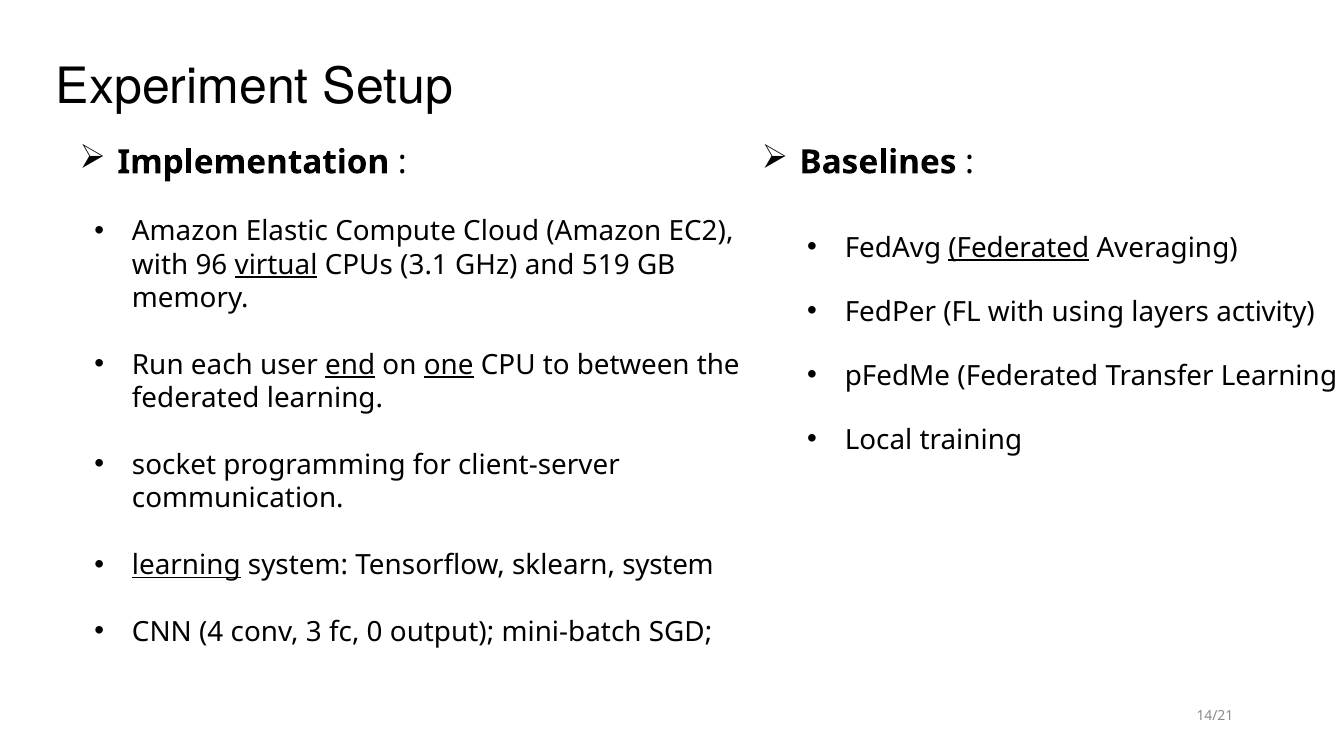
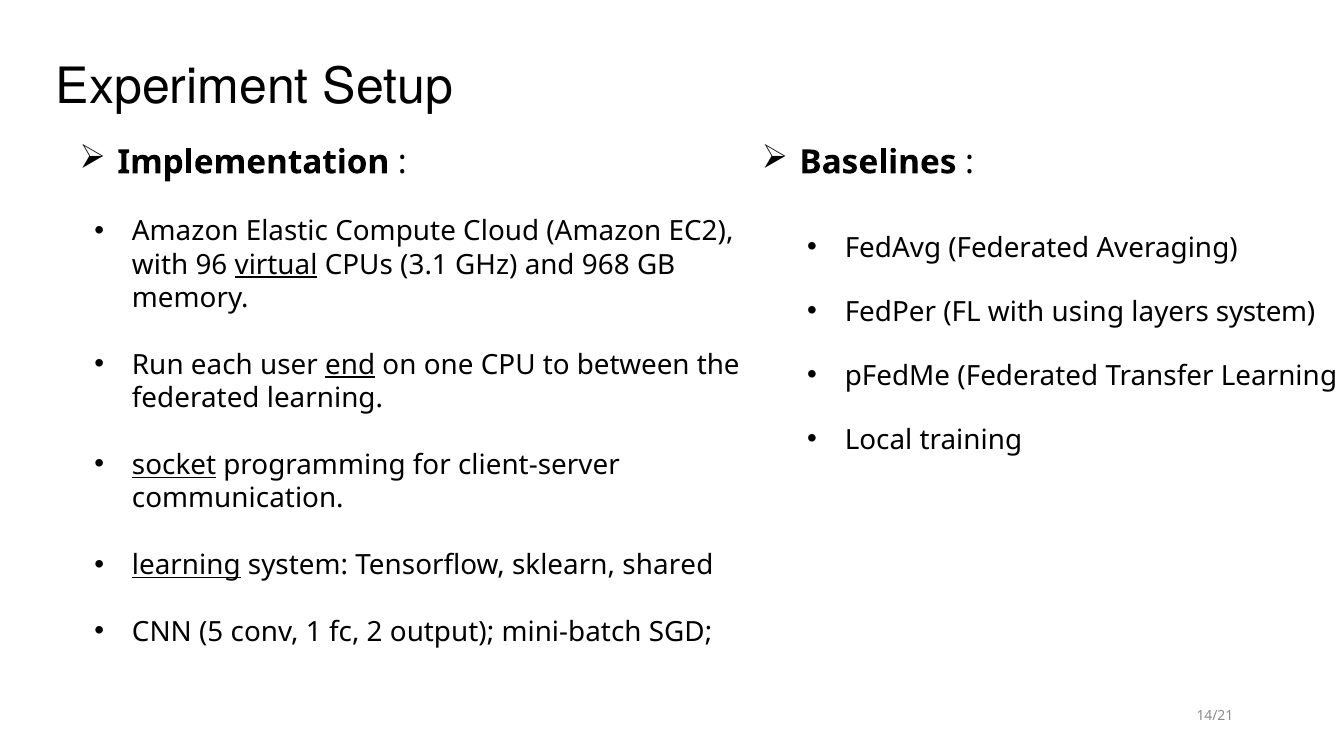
Federated underline: present -> none (1019, 248)
519: 519 -> 968 (606, 265)
layers activity: activity -> system (1266, 312)
one underline: present -> none (449, 365)
socket underline: none -> present (174, 465)
sklearn system: system -> shared (668, 566)
4: 4 -> 5 (211, 632)
3: 3 -> 1 (314, 632)
0: 0 -> 2 (375, 632)
